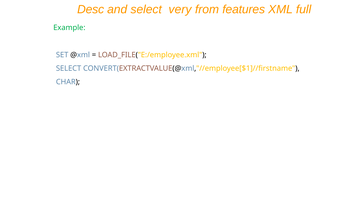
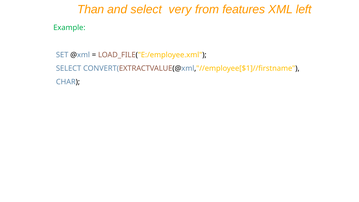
Desc: Desc -> Than (91, 9)
full: full -> left (304, 9)
